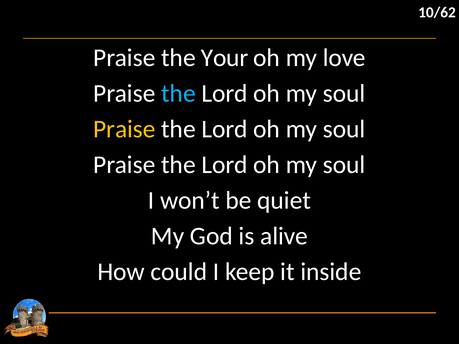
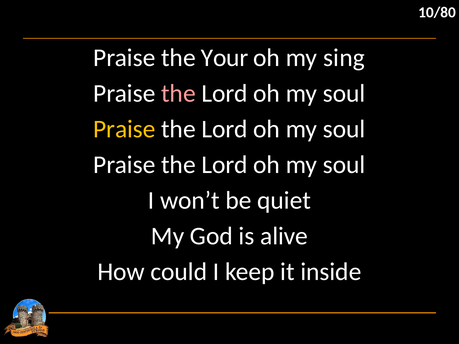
10/62: 10/62 -> 10/80 (437, 12)
love: love -> sing (344, 58)
the colour: light blue -> pink (178, 93)
